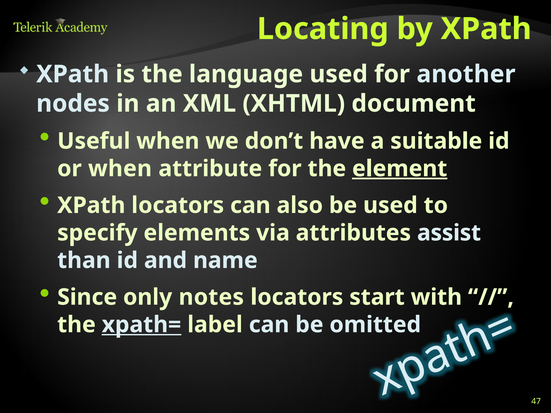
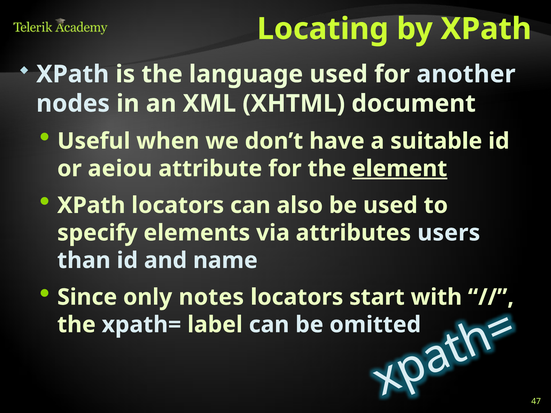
or when: when -> aeiou (120, 169)
assist: assist -> users (449, 233)
xpath= underline: present -> none (141, 325)
